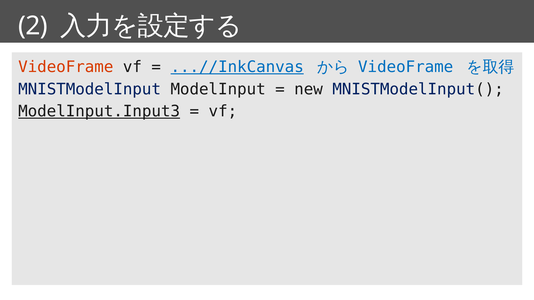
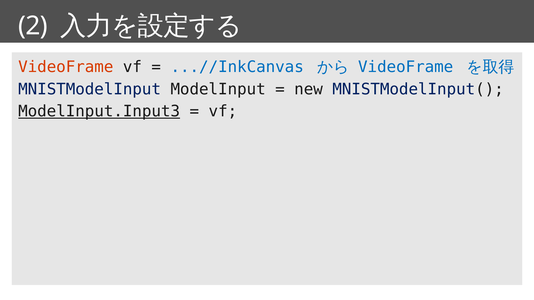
...//InkCanvas underline: present -> none (237, 67)
